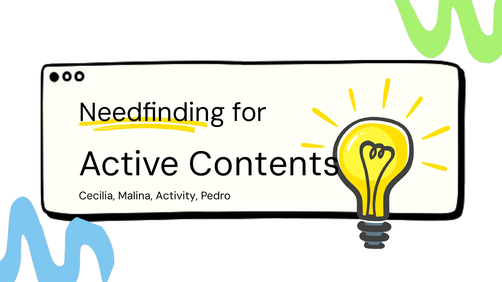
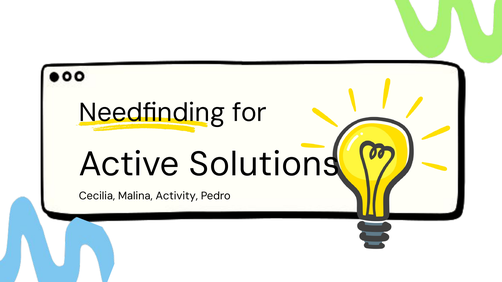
Contents: Contents -> Solutions (264, 164)
